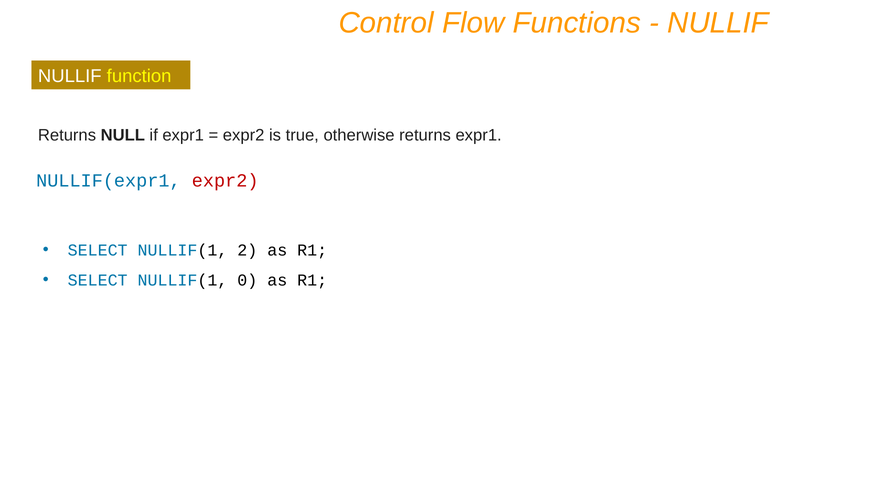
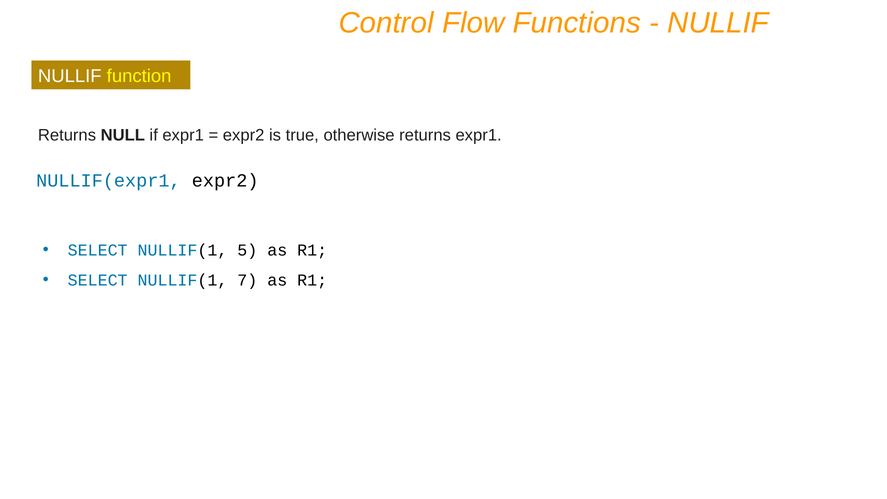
expr2 colour: red -> black (225, 180)
2: 2 -> 5 (247, 250)
0: 0 -> 7 (247, 280)
